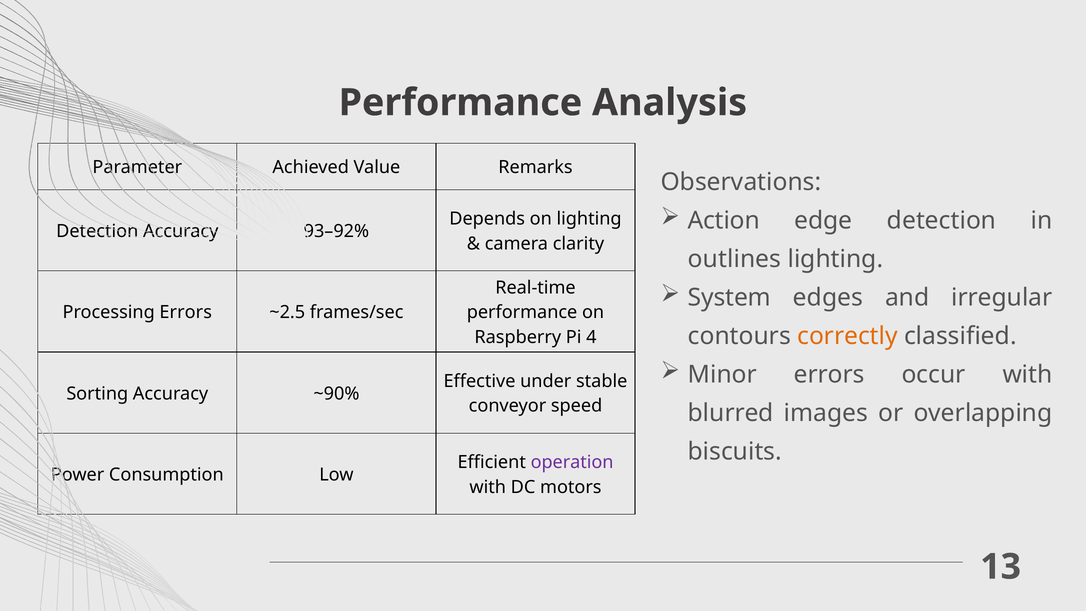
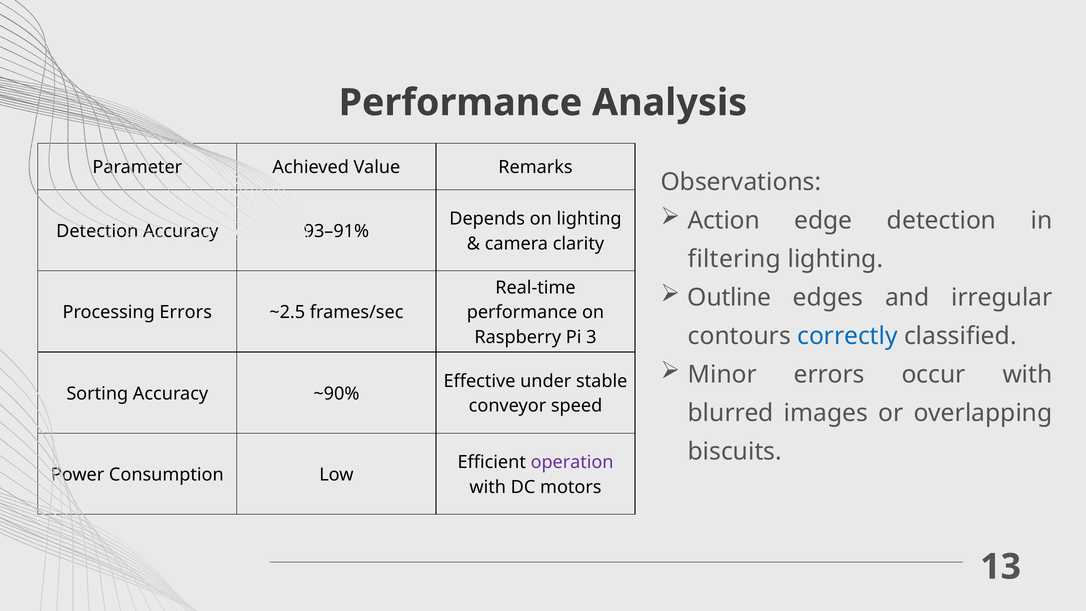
93–92%: 93–92% -> 93–91% (336, 231)
outlines: outlines -> filtering (734, 259)
System: System -> Outline (729, 298)
correctly colour: orange -> blue (847, 336)
4: 4 -> 3 (591, 337)
